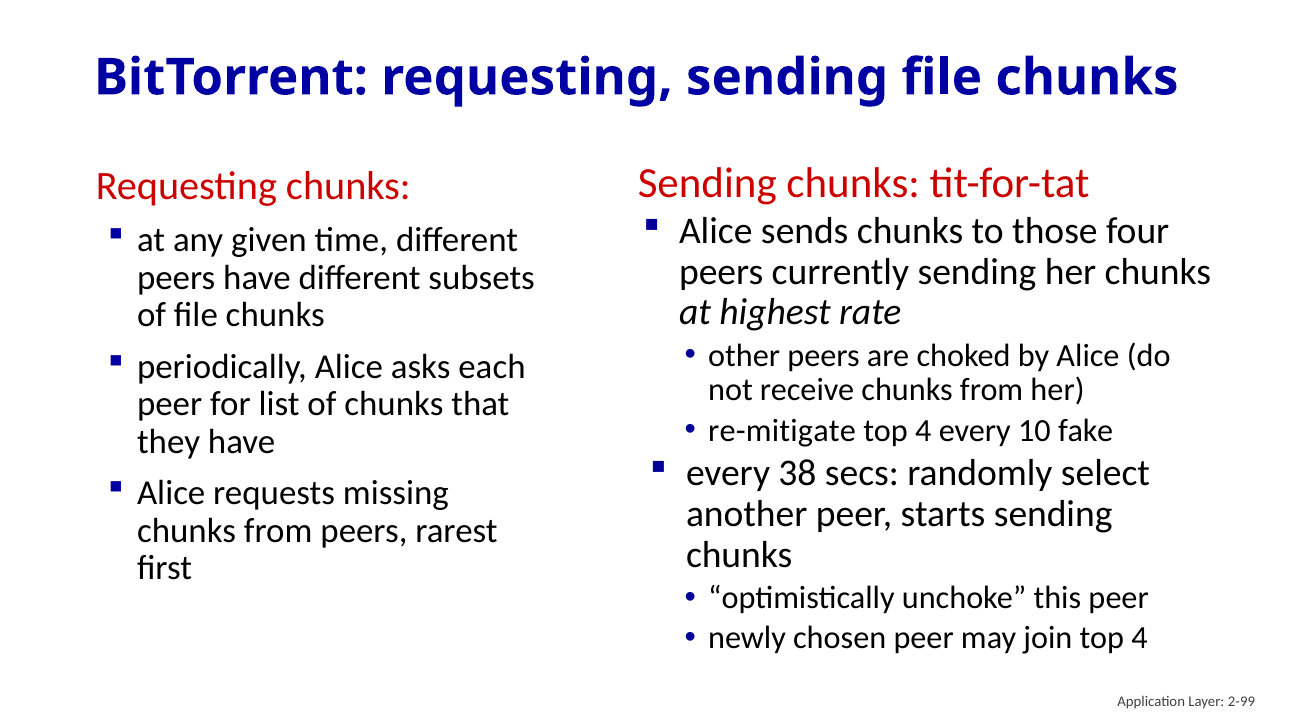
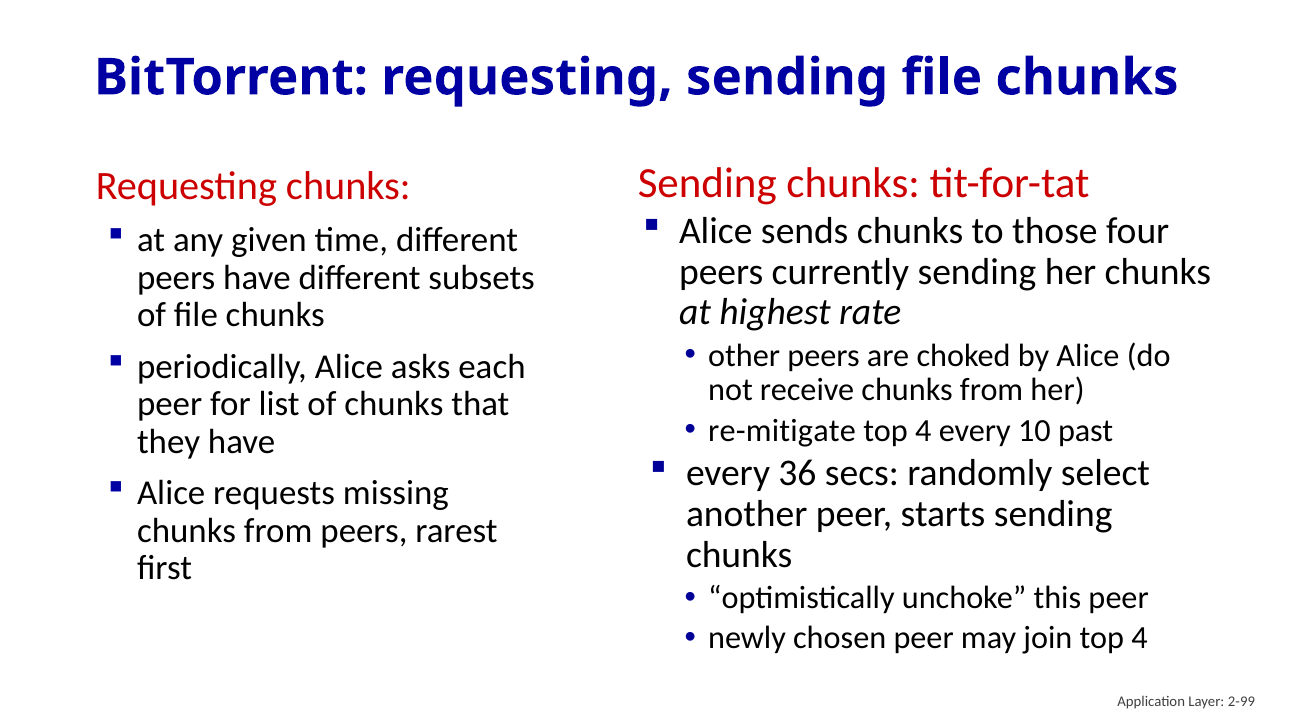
fake: fake -> past (1086, 430)
38: 38 -> 36 (797, 473)
